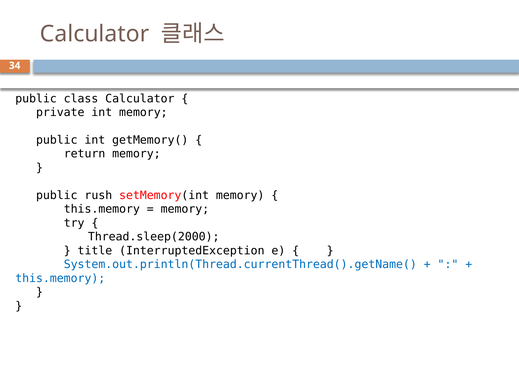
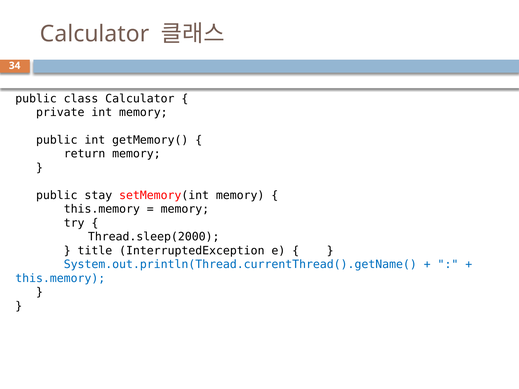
rush: rush -> stay (98, 195)
